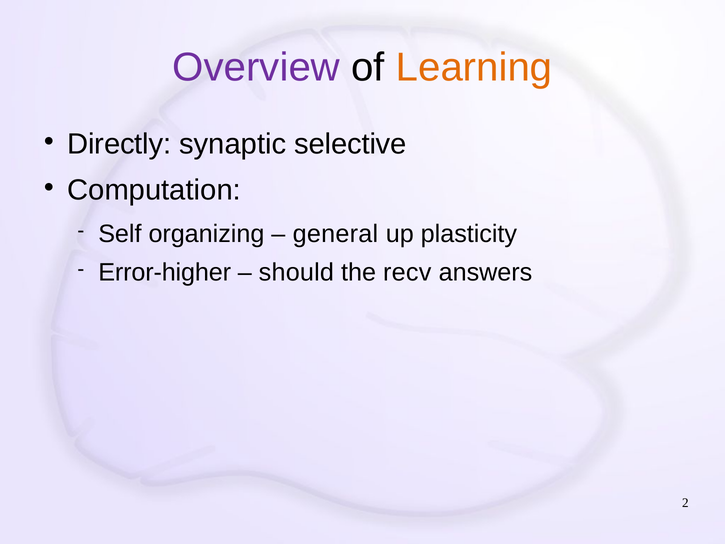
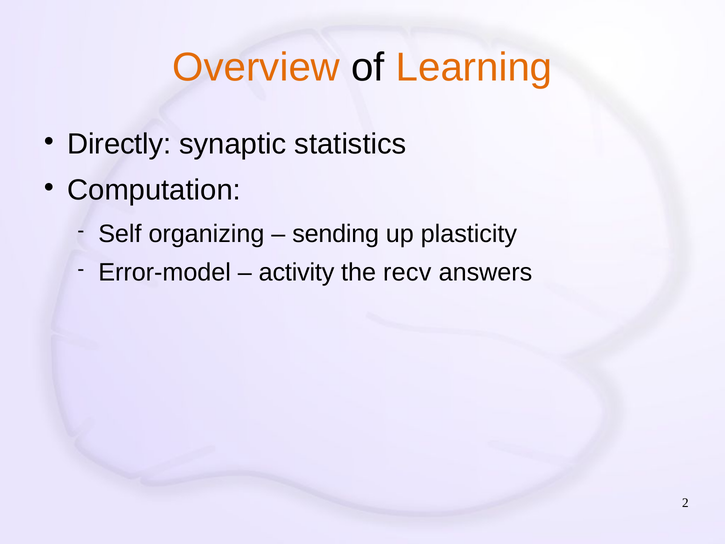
Overview colour: purple -> orange (256, 67)
selective: selective -> statistics (350, 144)
general: general -> sending (336, 234)
Error-higher: Error-higher -> Error-model (165, 272)
should: should -> activity (297, 272)
